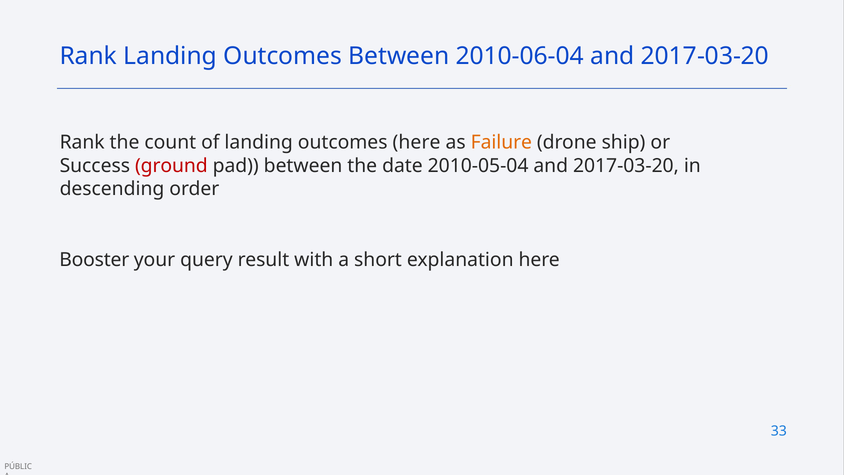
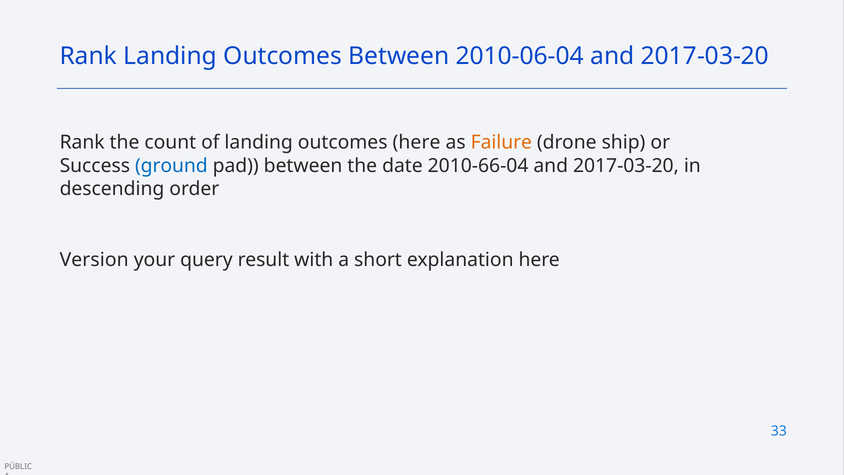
ground colour: red -> blue (171, 166)
2010-05-04: 2010-05-04 -> 2010-66-04 (478, 166)
Booster: Booster -> Version (94, 260)
